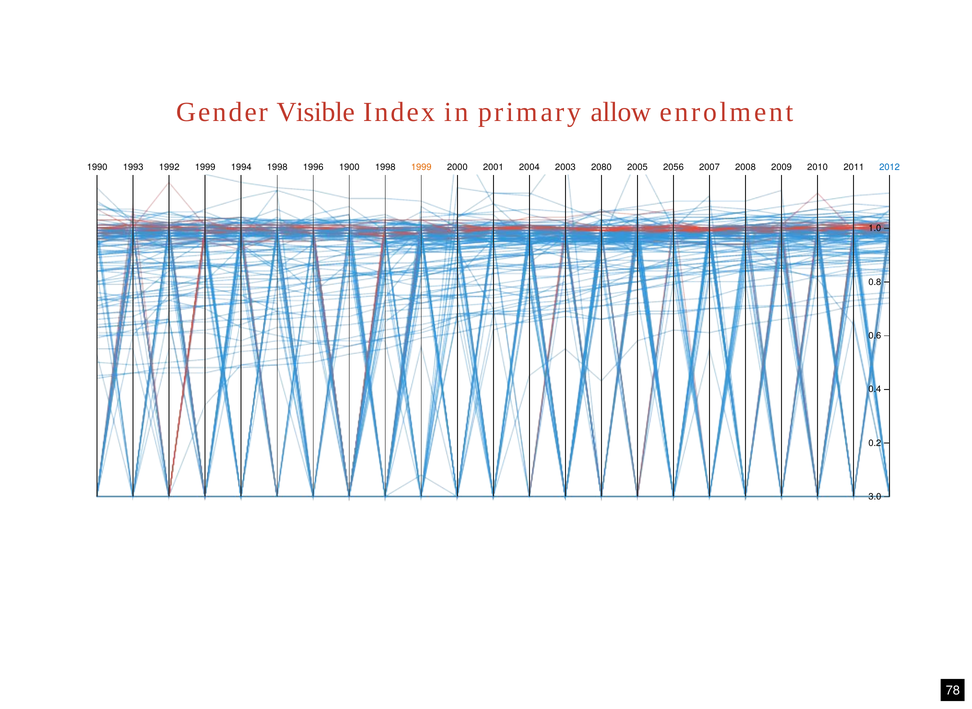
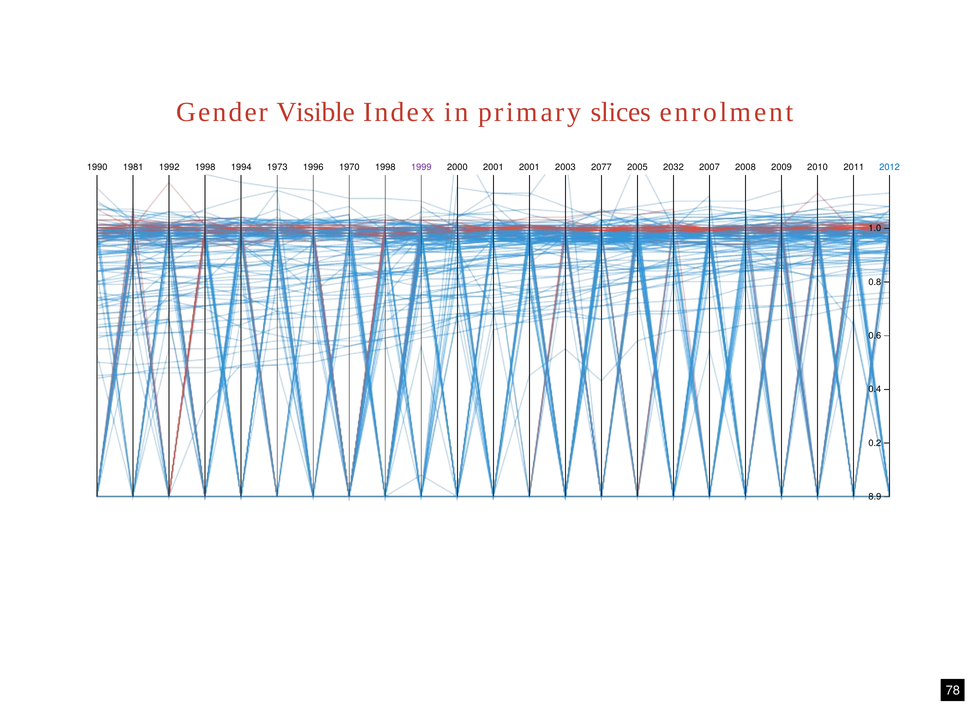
allow: allow -> slices (621, 112)
1993: 1993 -> 1981 (133, 167)
1992 1999: 1999 -> 1998 (205, 167)
1994 1998: 1998 -> 1973 (277, 167)
1900: 1900 -> 1970 (349, 167)
1999 colour: orange -> purple (421, 167)
2001 2004: 2004 -> 2001 (529, 167)
2080: 2080 -> 2077 (601, 167)
2056: 2056 -> 2032 (673, 167)
3.0: 3.0 -> 8.9 (875, 497)
